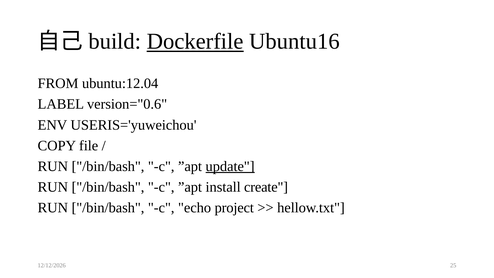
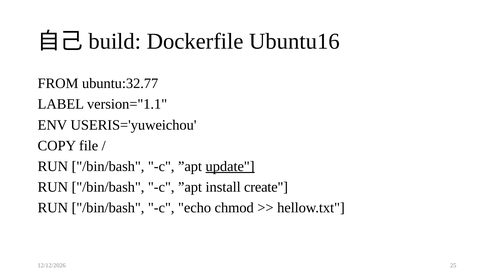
Dockerfile underline: present -> none (195, 41)
ubuntu:12.04: ubuntu:12.04 -> ubuntu:32.77 (120, 83)
version="0.6: version="0.6 -> version="1.1 (127, 104)
project: project -> chmod (234, 208)
